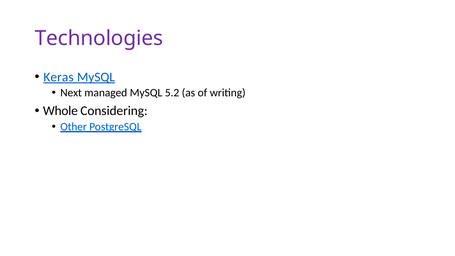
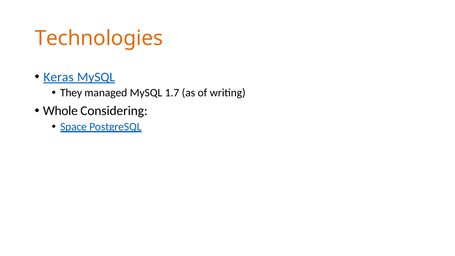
Technologies colour: purple -> orange (99, 38)
Next: Next -> They (71, 93)
5.2: 5.2 -> 1.7 (172, 93)
Other: Other -> Space (74, 127)
